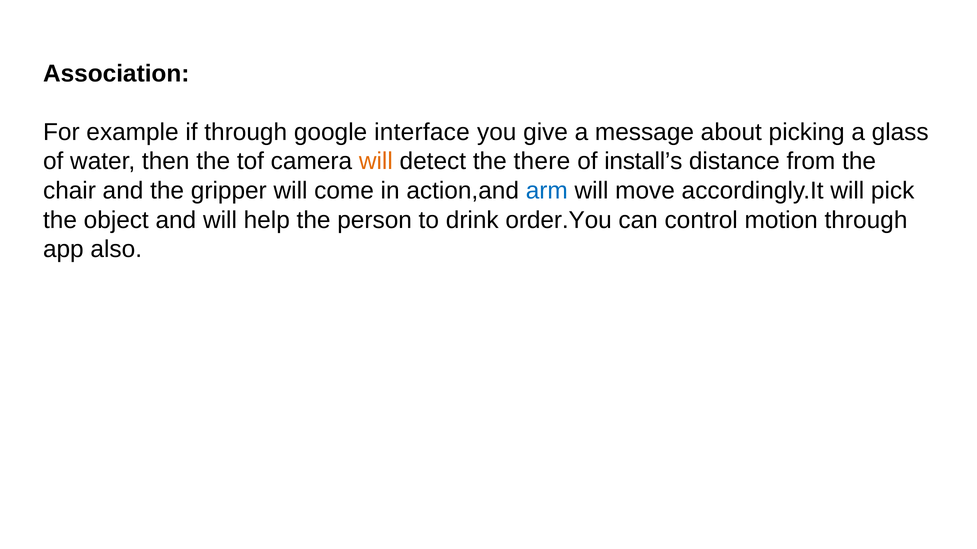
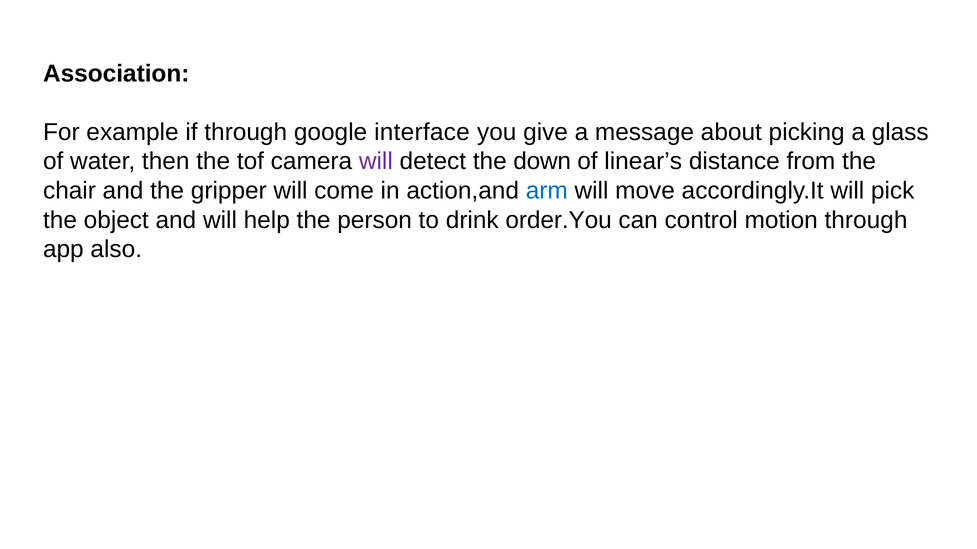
will colour: orange -> purple (376, 162)
there: there -> down (542, 162)
install’s: install’s -> linear’s (643, 162)
